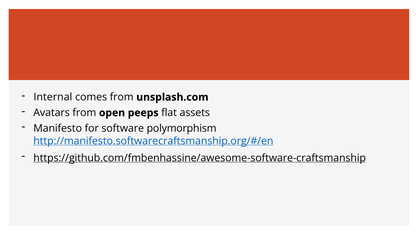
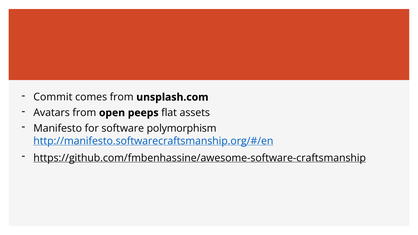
Internal: Internal -> Commit (53, 97)
